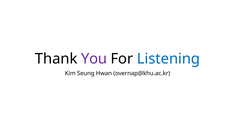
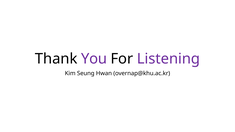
Listening colour: blue -> purple (168, 59)
